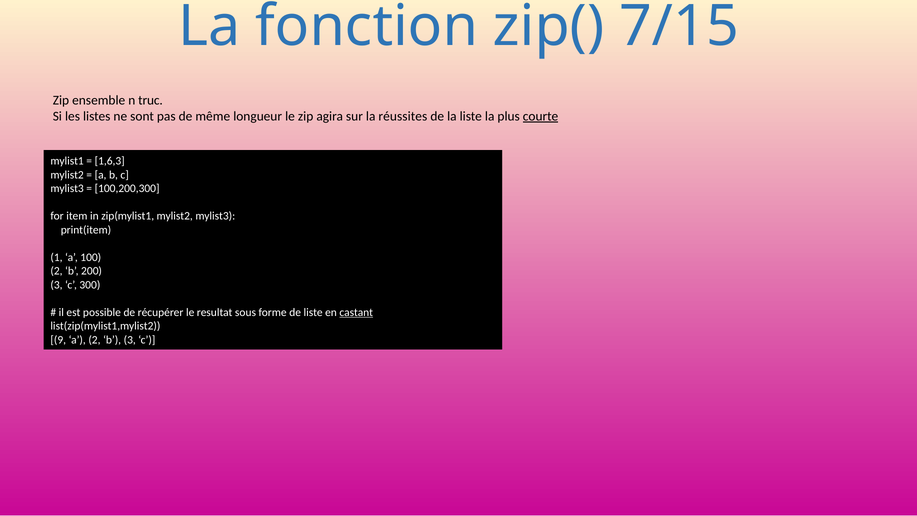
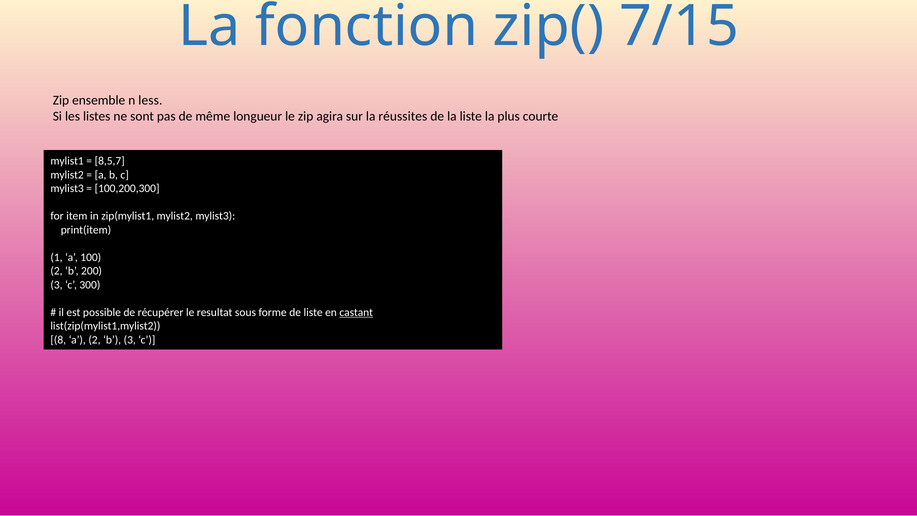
truc: truc -> less (150, 100)
courte underline: present -> none (541, 116)
1,6,3: 1,6,3 -> 8,5,7 (110, 161)
9: 9 -> 8 (58, 340)
